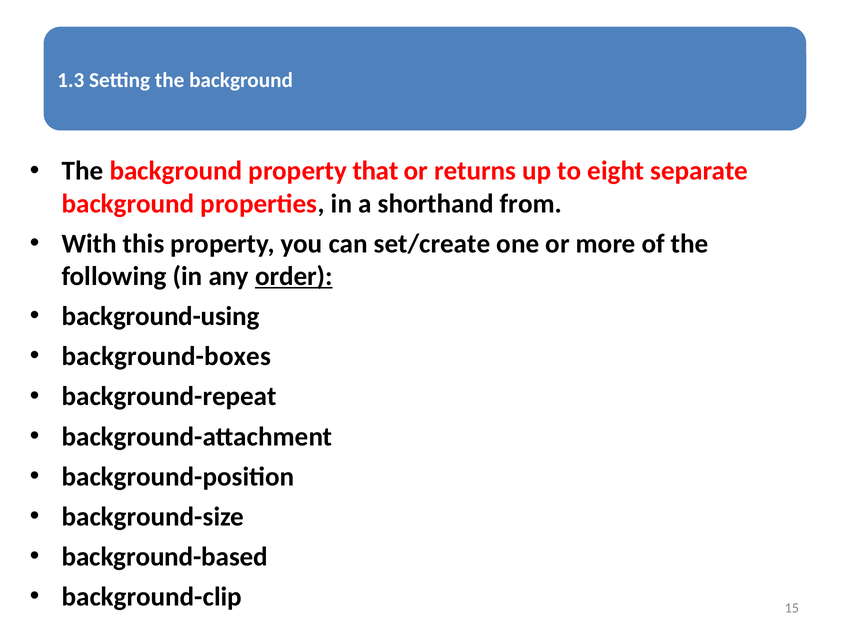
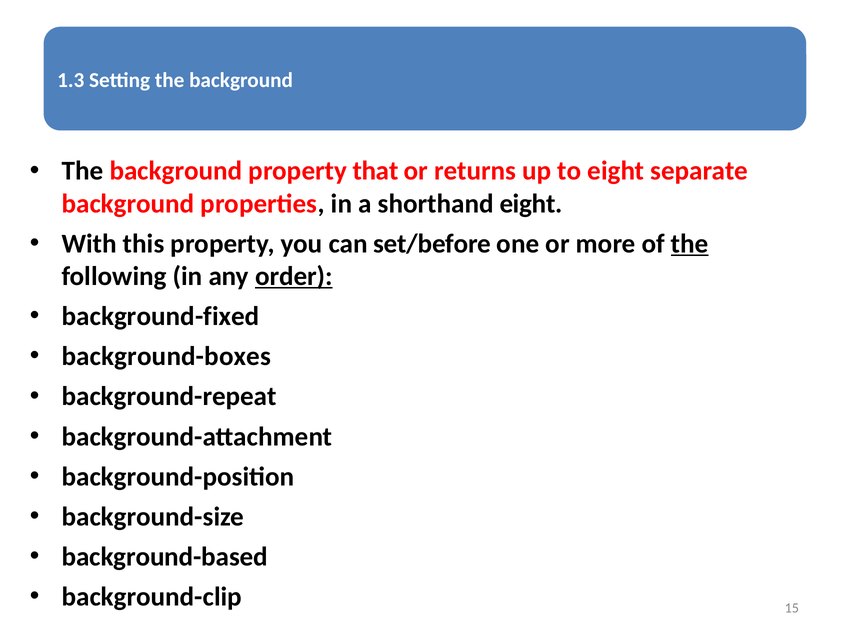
shorthand from: from -> eight (531, 204)
set/create: set/create -> set/before (432, 244)
the underline: none -> present (690, 244)
background-using: background-using -> background-fixed (161, 317)
